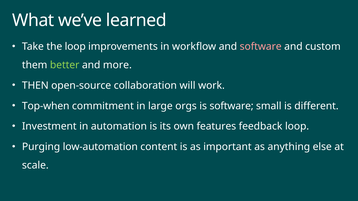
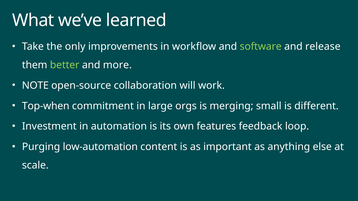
the loop: loop -> only (75, 47)
software colour: pink -> light green (261, 47)
custom: custom -> release (323, 47)
THEN: THEN -> NOTE (35, 86)
is software: software -> merging (231, 106)
